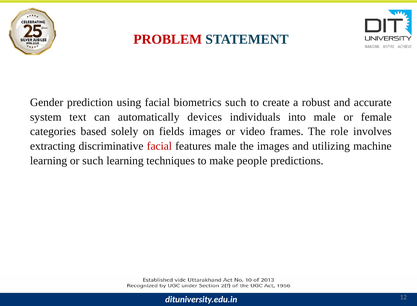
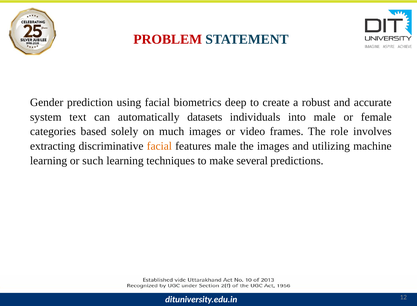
biometrics such: such -> deep (236, 102)
devices: devices -> datasets (205, 117)
fields: fields -> much (172, 131)
facial colour: red -> orange (159, 146)
people: people -> several (252, 160)
